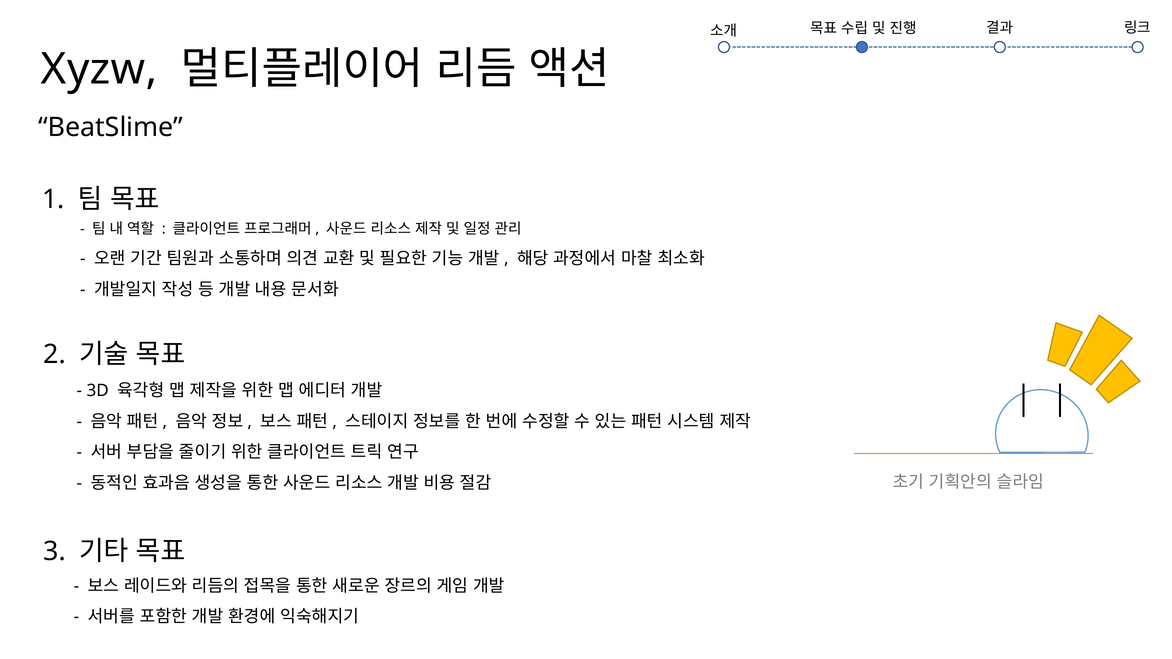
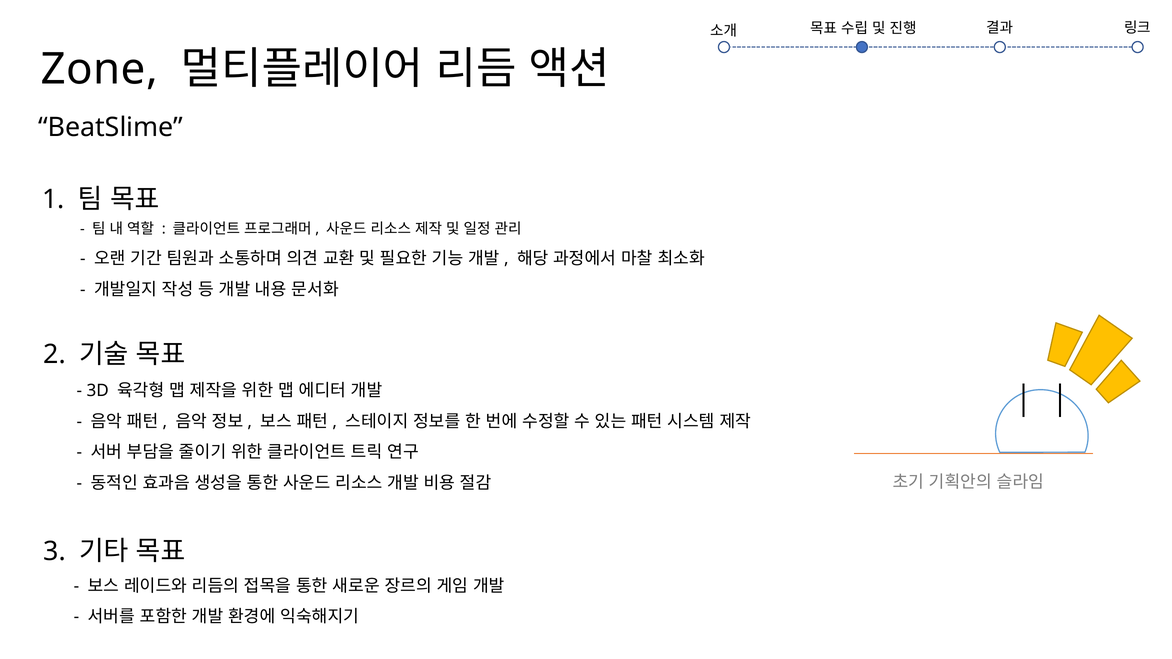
Xyzw: Xyzw -> Zone (99, 69)
